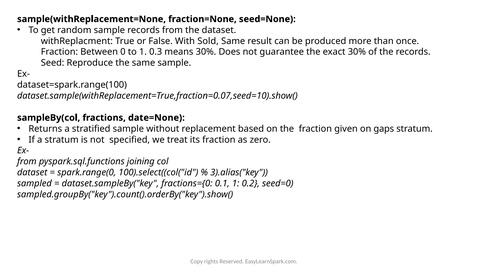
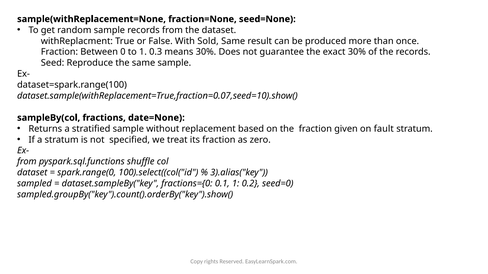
gaps: gaps -> fault (384, 129)
joining: joining -> shuffle (141, 162)
